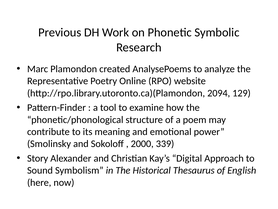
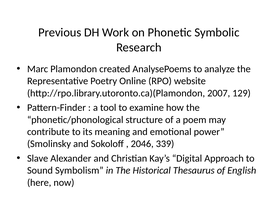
2094: 2094 -> 2007 (219, 93)
2000: 2000 -> 2046 (142, 143)
Story: Story -> Slave (38, 158)
